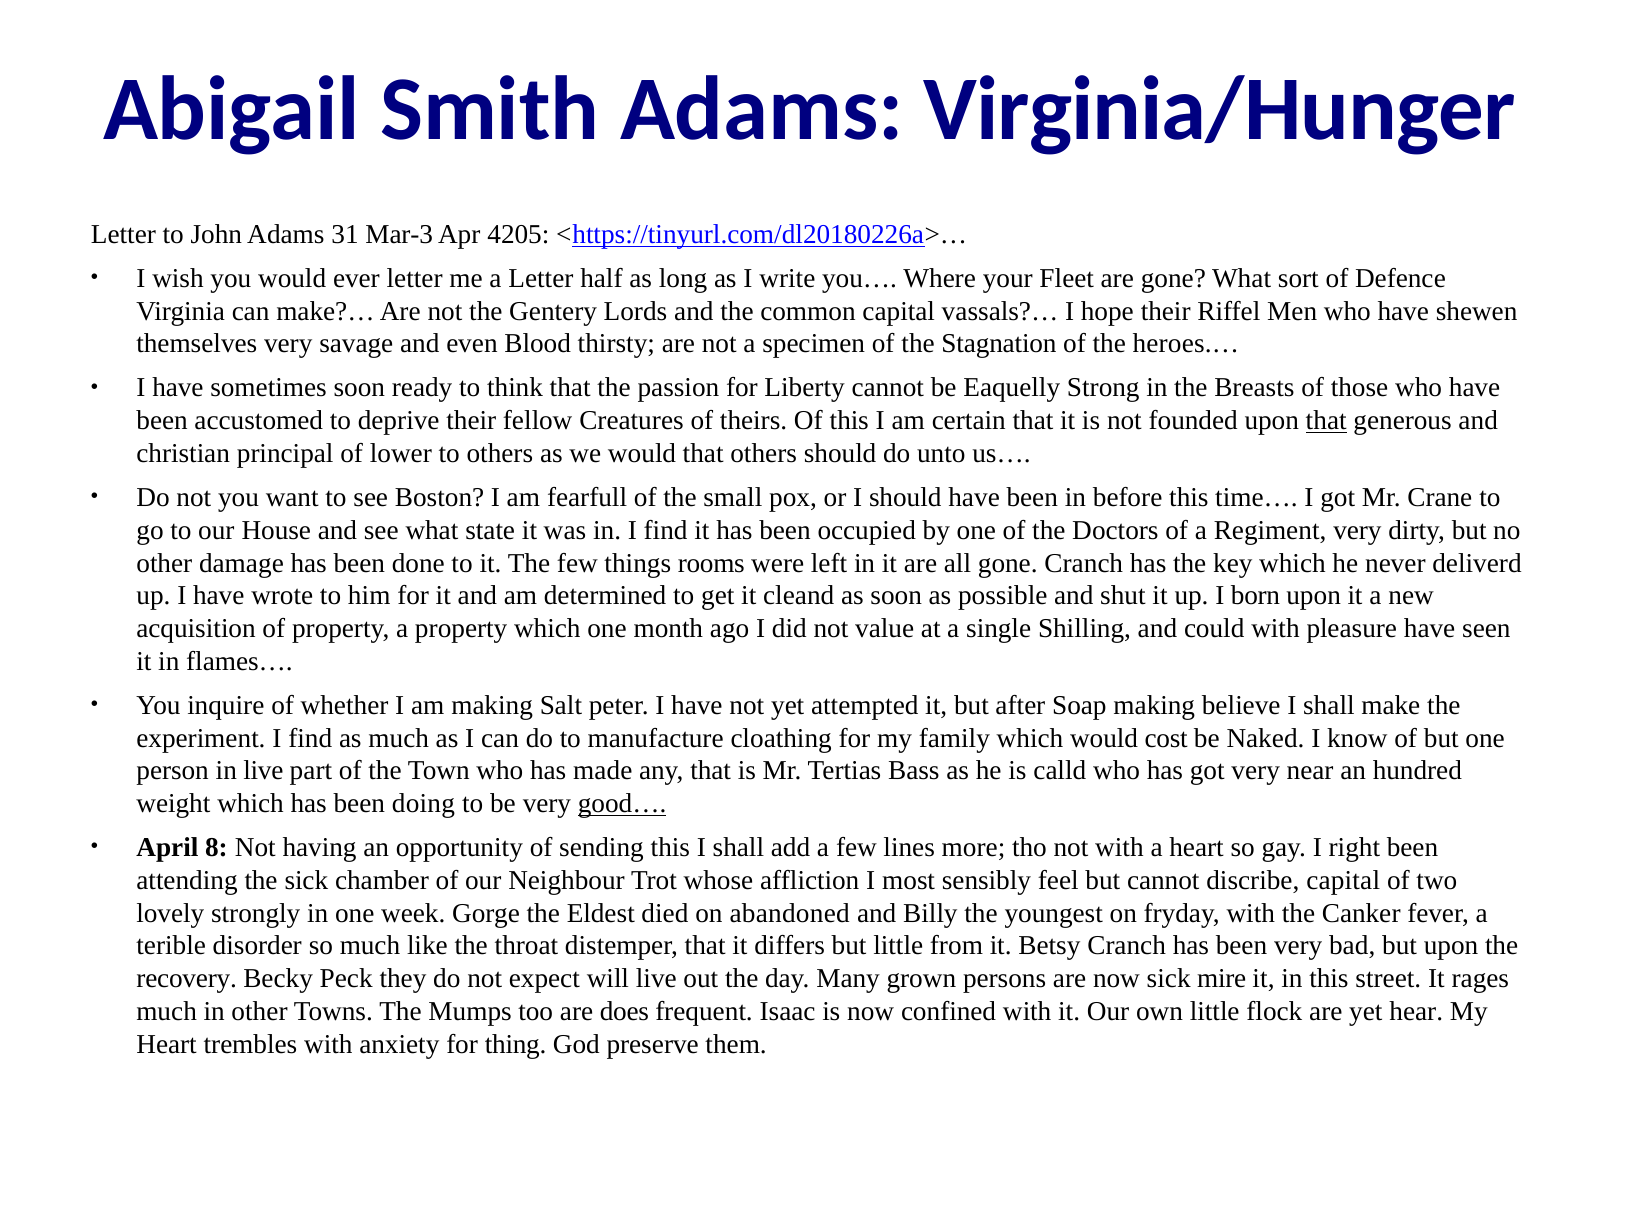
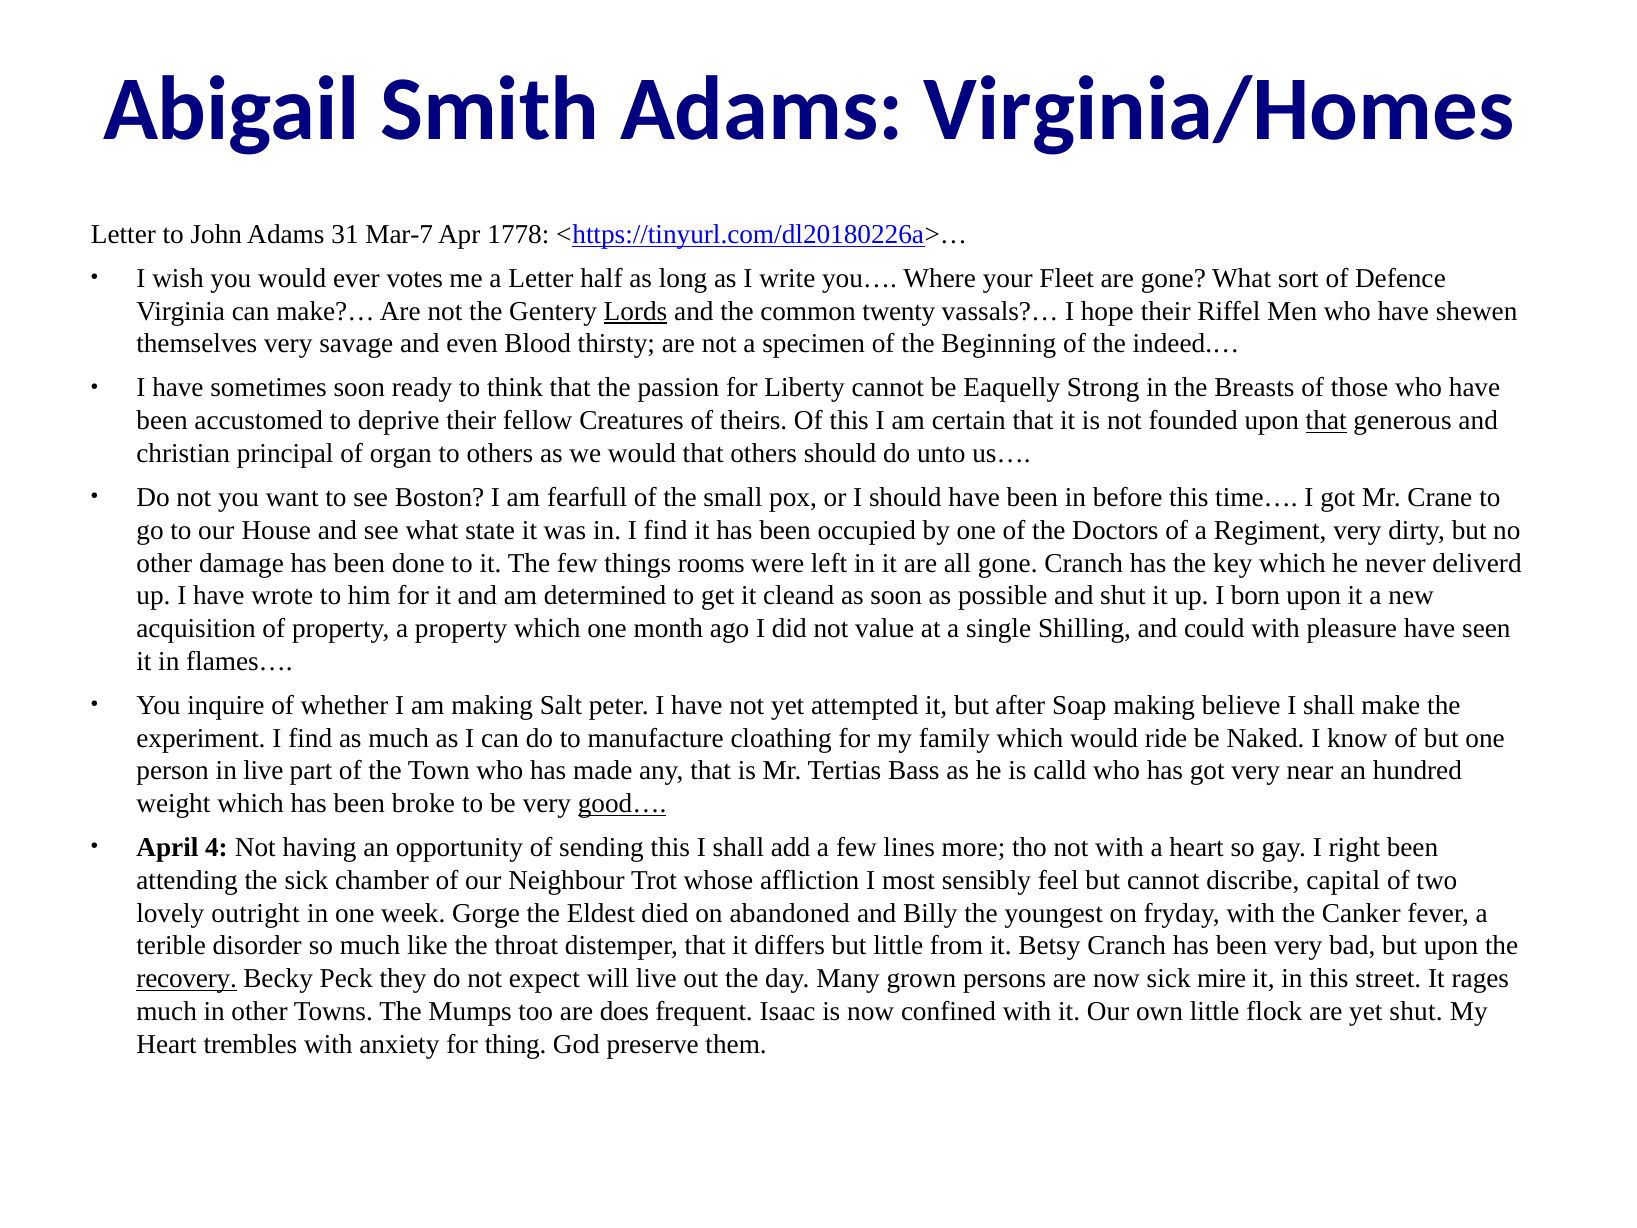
Virginia/Hunger: Virginia/Hunger -> Virginia/Homes (1219, 110)
Mar-3: Mar-3 -> Mar-7 (399, 234)
4205: 4205 -> 1778 (518, 234)
ever letter: letter -> votes (415, 278)
Lords underline: none -> present (636, 311)
common capital: capital -> twenty (899, 311)
Stagnation: Stagnation -> Beginning (999, 344)
heroes.…: heroes.… -> indeed.… (1186, 344)
lower: lower -> organ (401, 453)
cost: cost -> ride (1166, 738)
doing: doing -> broke (423, 803)
8: 8 -> 4 (216, 848)
strongly: strongly -> outright (256, 913)
recovery underline: none -> present (187, 978)
yet hear: hear -> shut (1416, 1011)
